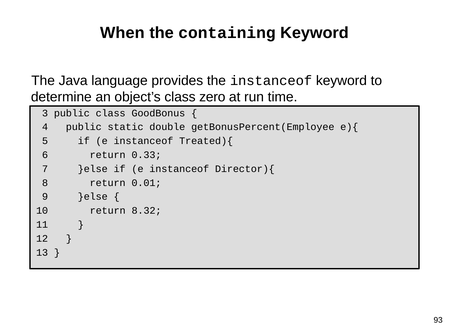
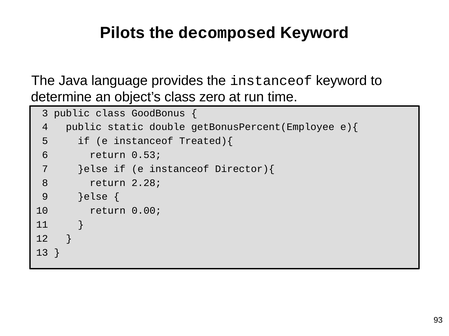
When: When -> Pilots (122, 33)
containing: containing -> decomposed (227, 33)
0.33: 0.33 -> 0.53 (146, 155)
0.01: 0.01 -> 2.28 (146, 183)
8.32: 8.32 -> 0.00 (147, 211)
